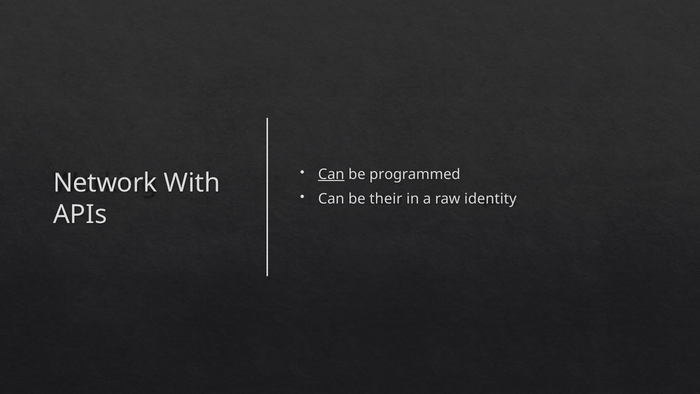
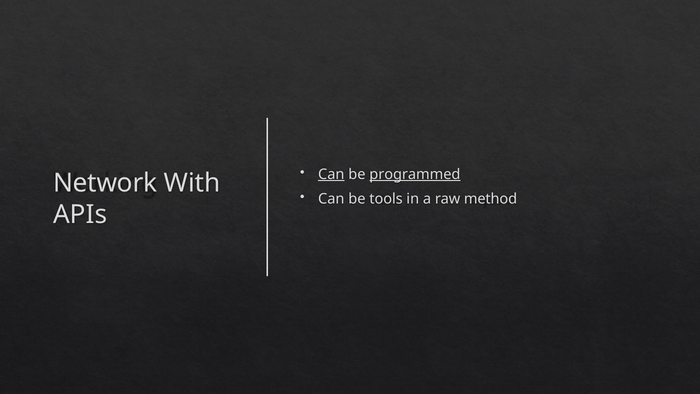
programmed underline: none -> present (415, 174)
their: their -> tools (386, 199)
identity: identity -> method (491, 199)
